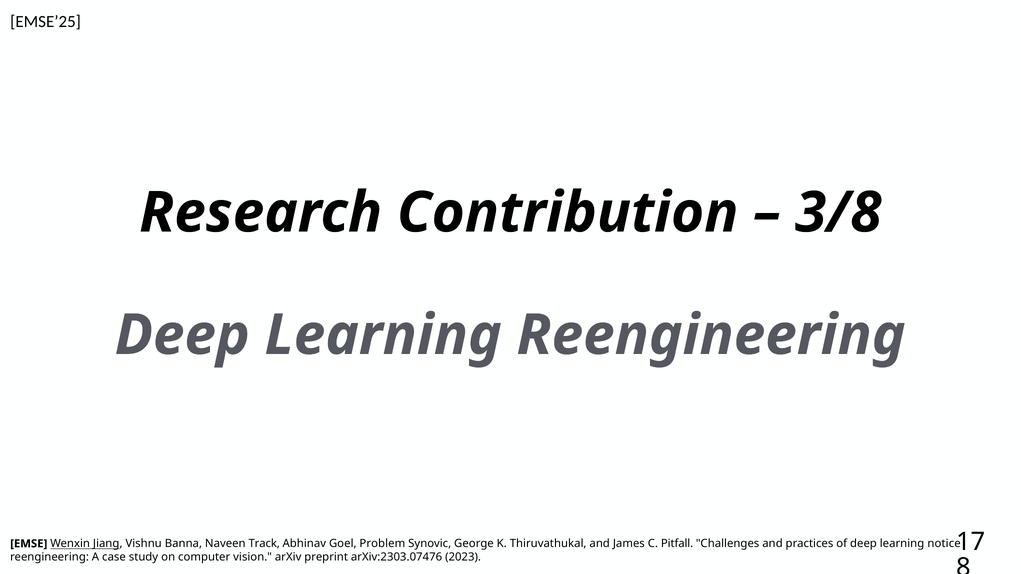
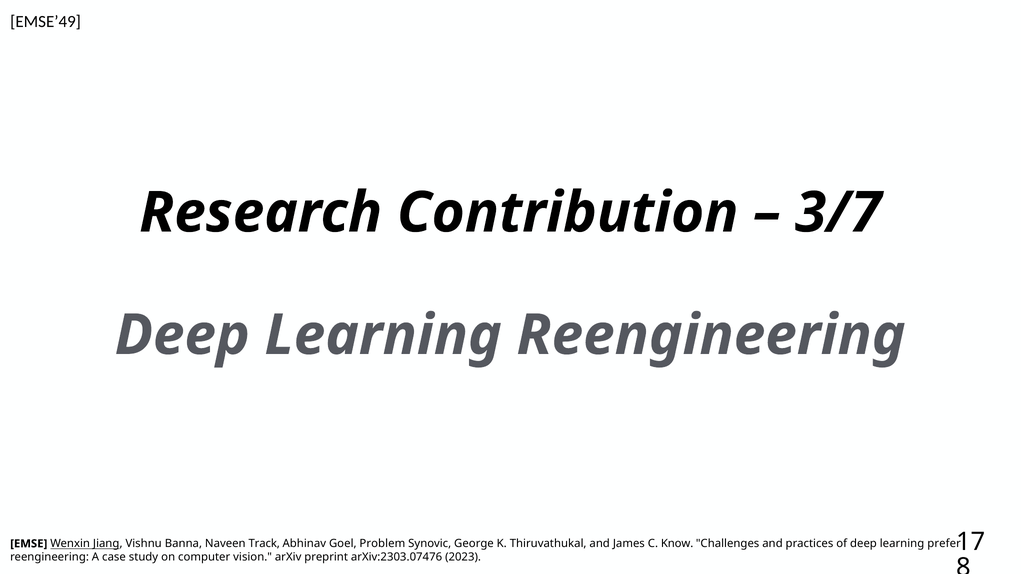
EMSE’25: EMSE’25 -> EMSE’49 (46, 22)
3/8: 3/8 -> 3/7 (838, 213)
Pitfall: Pitfall -> Know (677, 544)
notice: notice -> prefer (944, 544)
